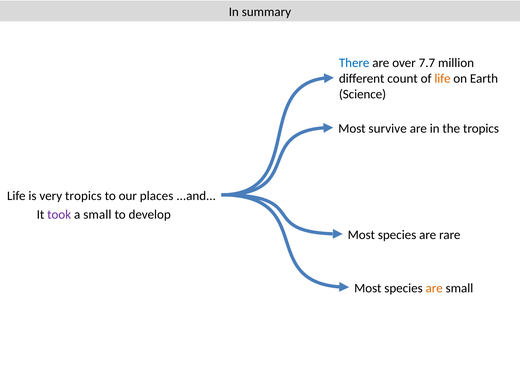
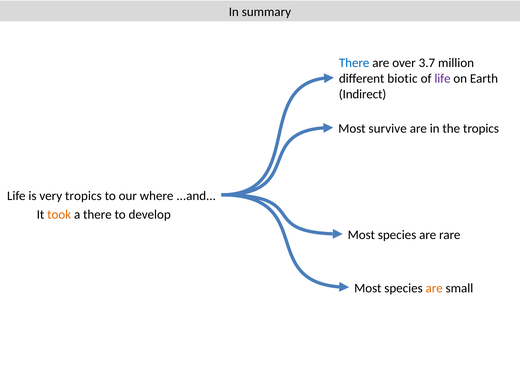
7.7: 7.7 -> 3.7 (427, 63)
count: count -> biotic (402, 79)
life colour: orange -> purple (442, 79)
Science: Science -> Indirect (363, 94)
places: places -> where (157, 196)
took colour: purple -> orange (59, 214)
a small: small -> there (97, 214)
